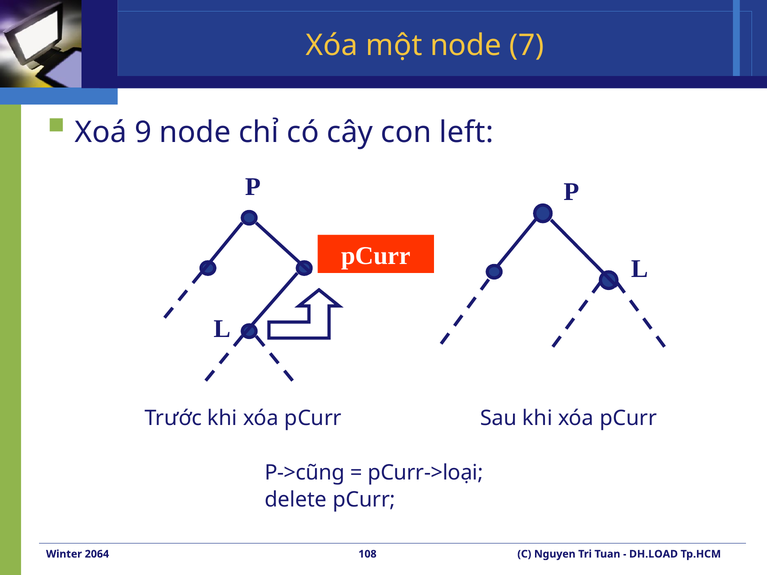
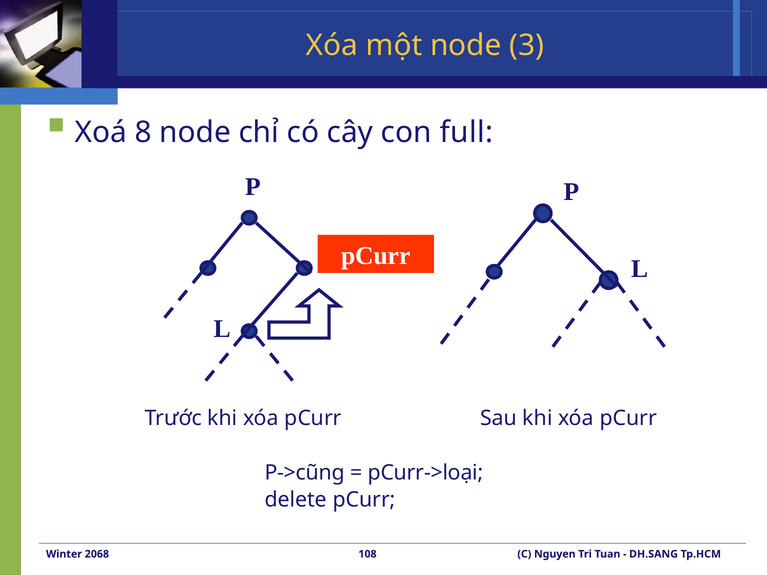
7: 7 -> 3 (527, 45)
9: 9 -> 8 (143, 132)
left: left -> full (466, 132)
2064: 2064 -> 2068 (97, 554)
DH.LOAD: DH.LOAD -> DH.SANG (654, 554)
